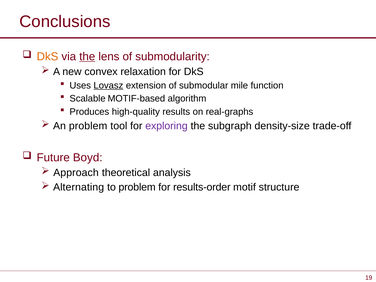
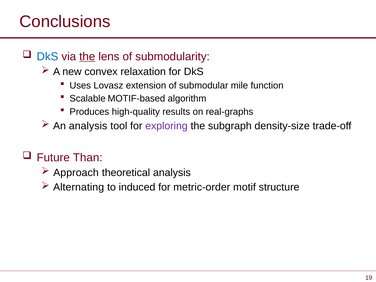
DkS colour: orange -> blue (47, 57)
Lovasz underline: present -> none (108, 85)
An problem: problem -> analysis (88, 126)
Boyd: Boyd -> Than (88, 157)
to problem: problem -> induced (137, 187)
results-order: results-order -> metric-order (202, 187)
